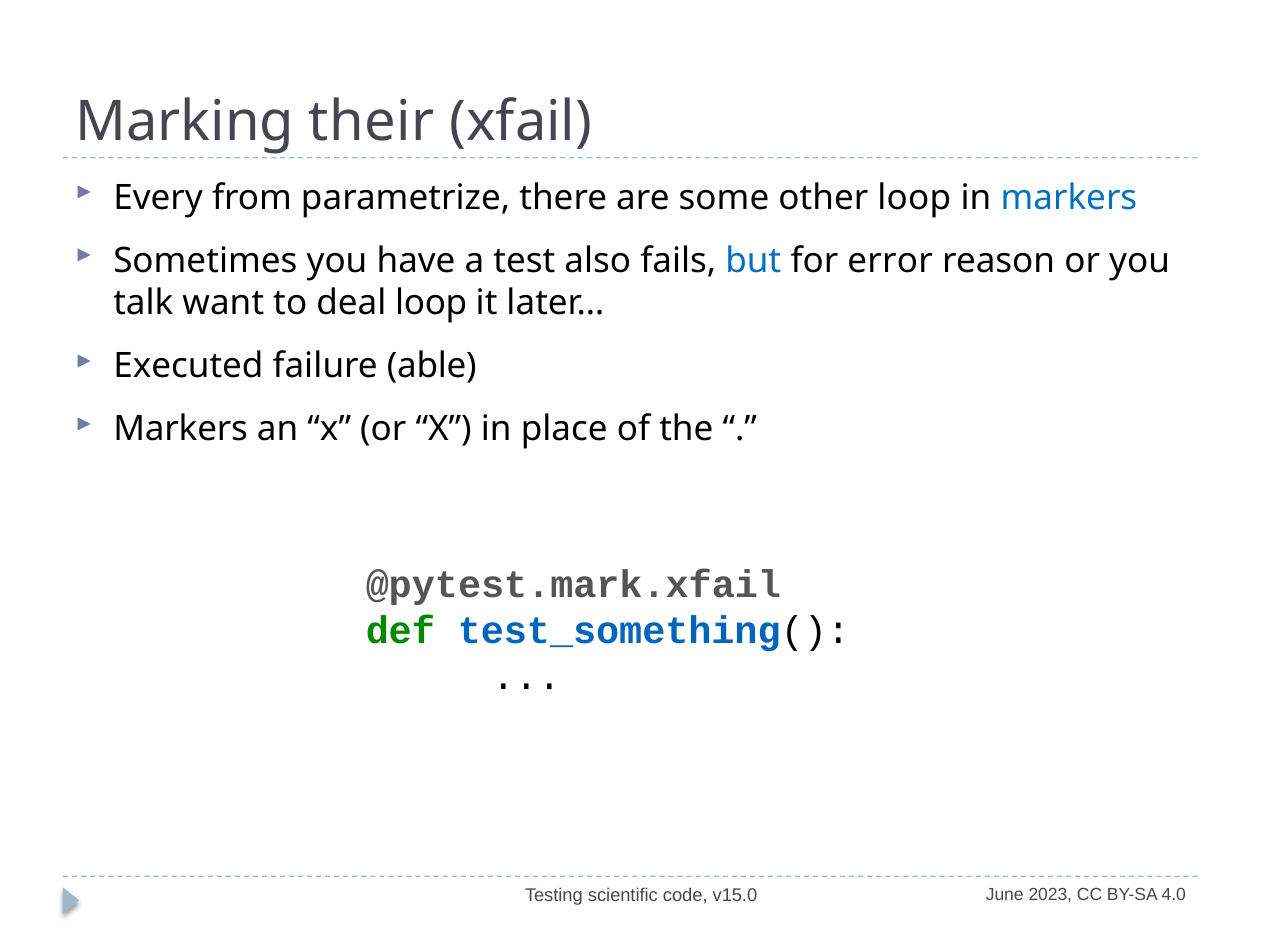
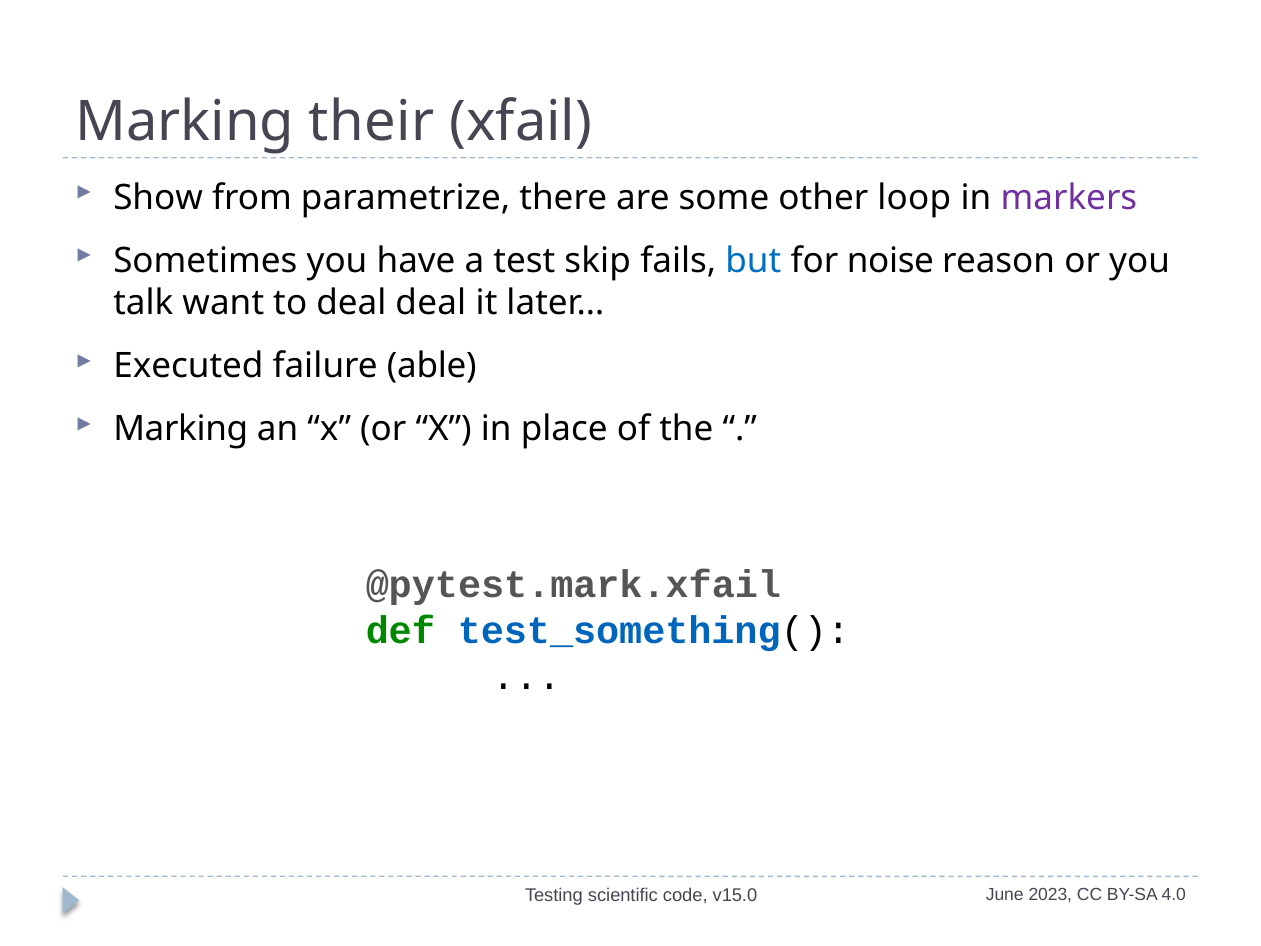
Every: Every -> Show (158, 198)
markers colour: blue -> purple (1069, 198)
also: also -> skip (598, 261)
error: error -> noise (890, 261)
deal loop: loop -> deal (431, 303)
Markers: Markers -> Marking (181, 429)
